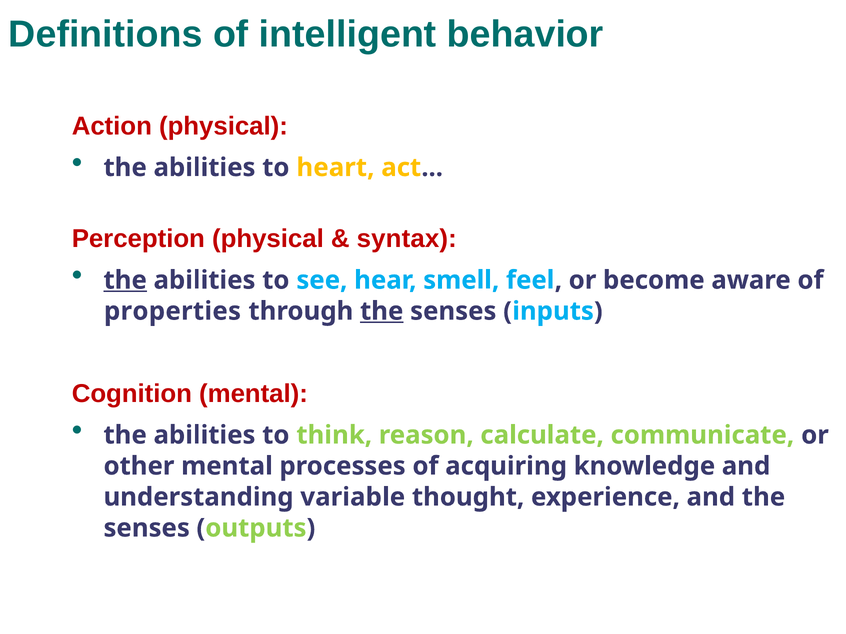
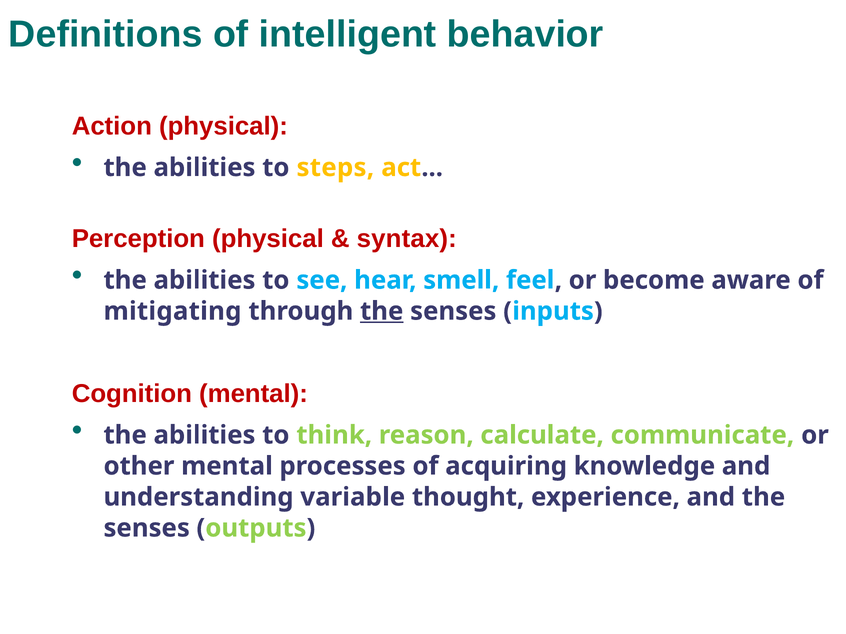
heart: heart -> steps (335, 168)
the underline: present -> none (125, 280)
properties: properties -> mitigating (172, 311)
